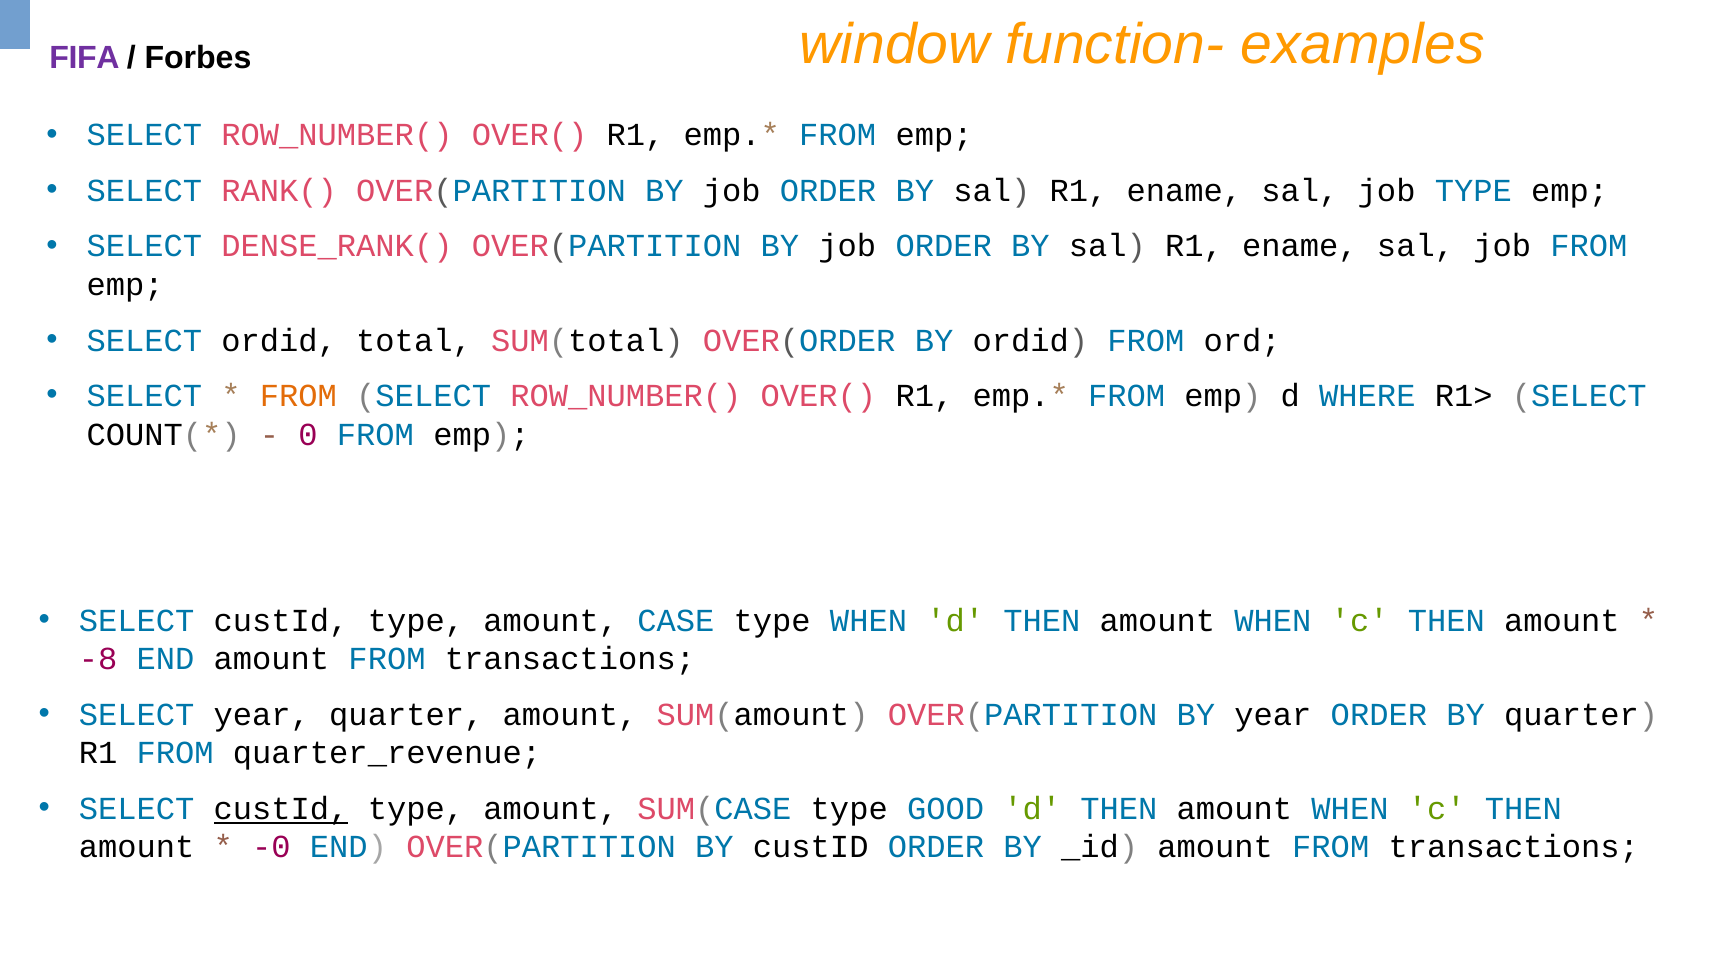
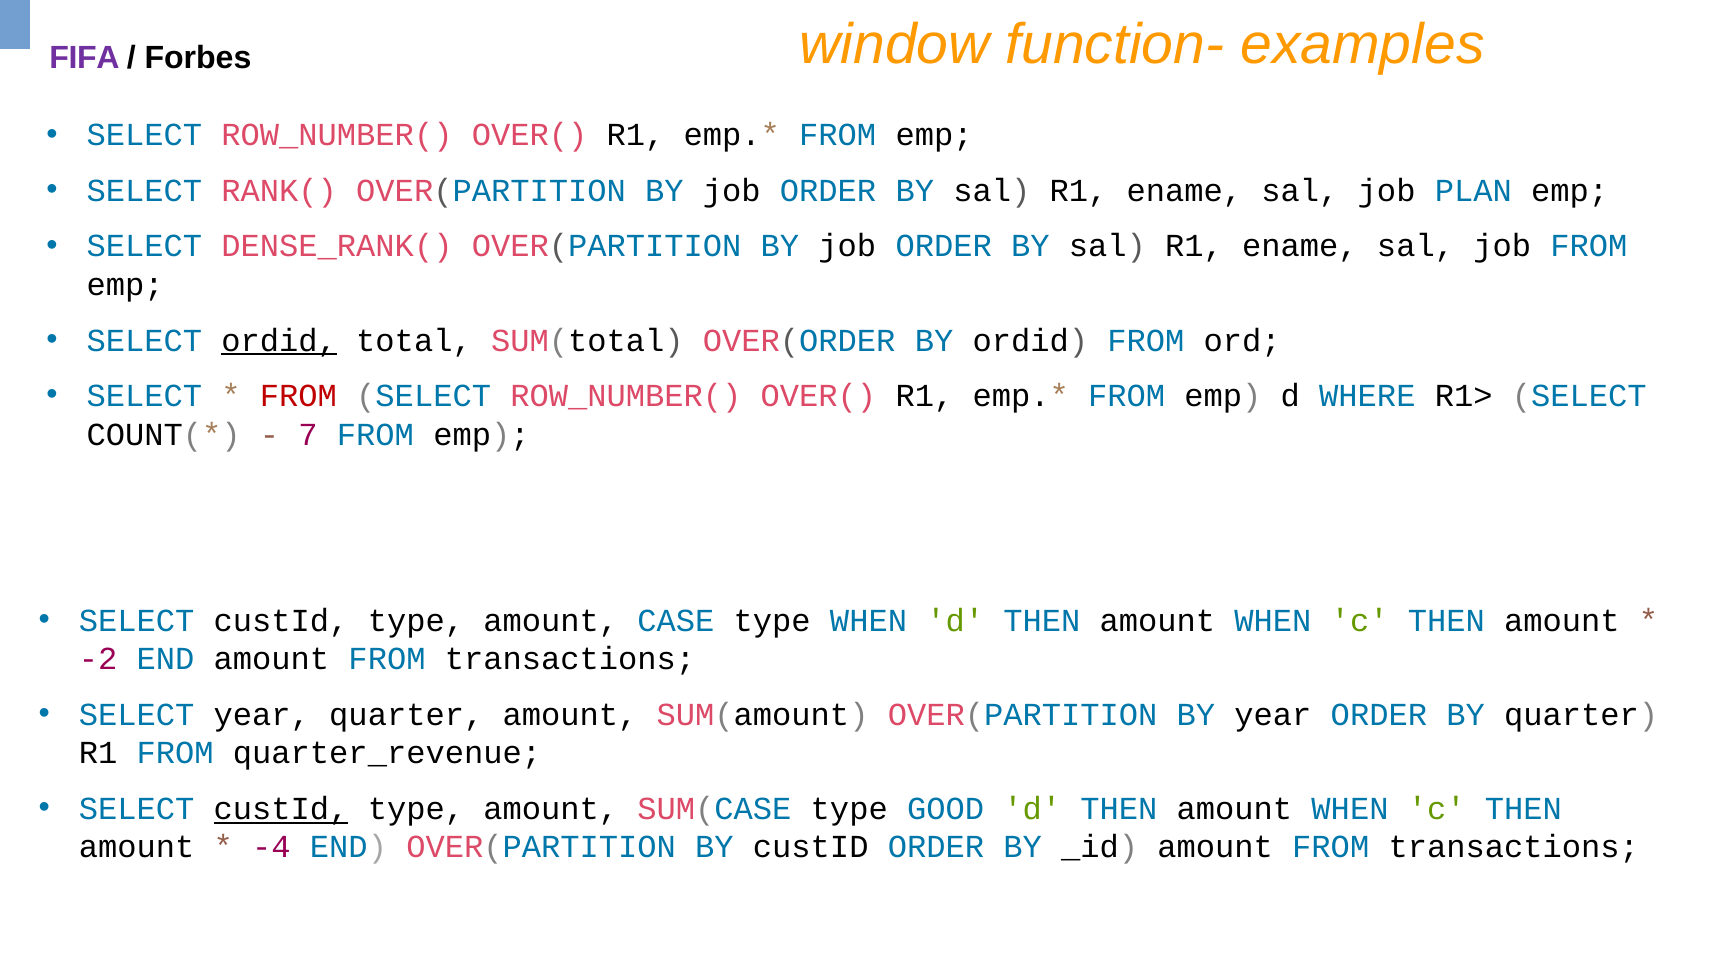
job TYPE: TYPE -> PLAN (1473, 191)
ordid underline: none -> present (279, 340)
FROM colour: orange -> red (298, 396)
0: 0 -> 7 (308, 435)
-8: -8 -> -2 (98, 659)
-0: -0 -> -4 (271, 847)
